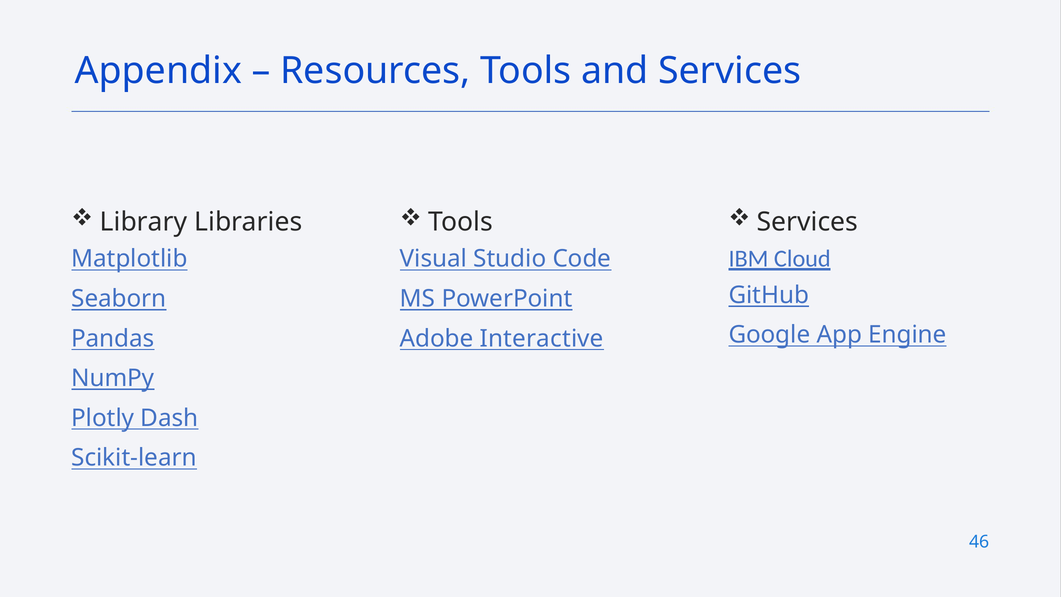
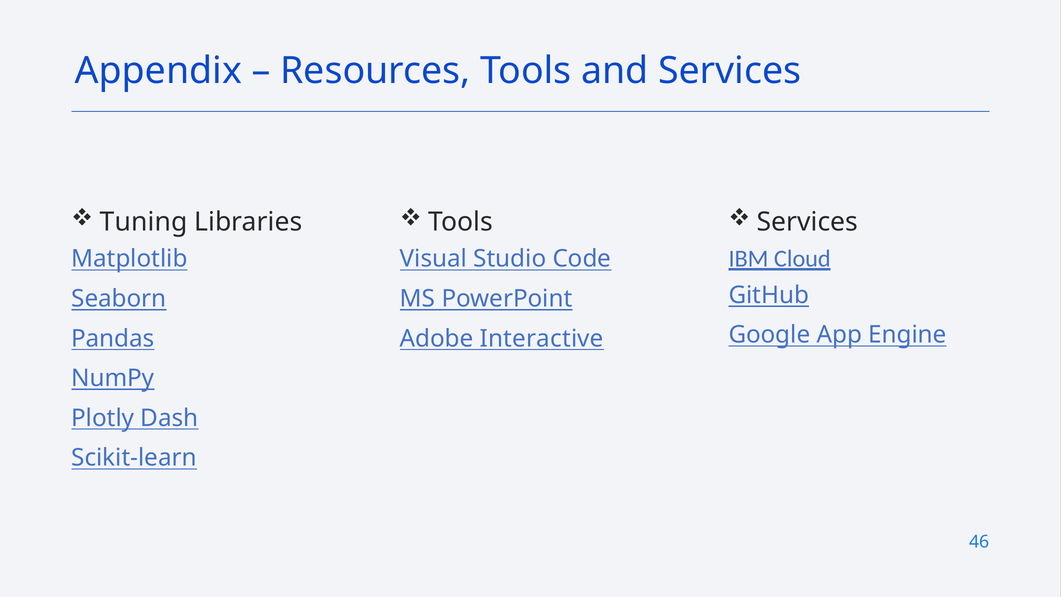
Library: Library -> Tuning (144, 222)
